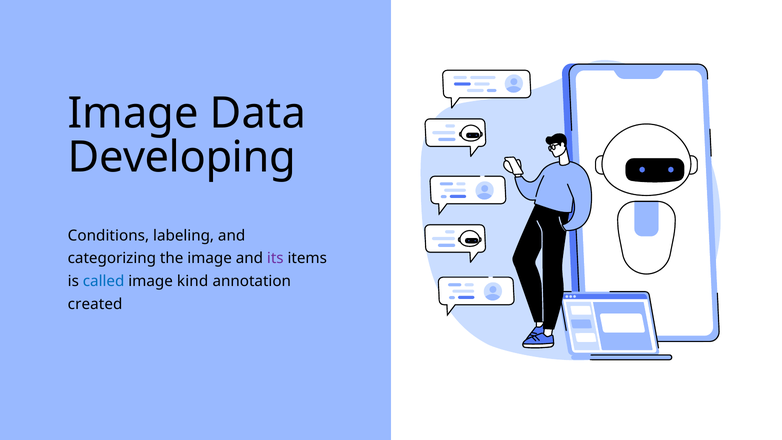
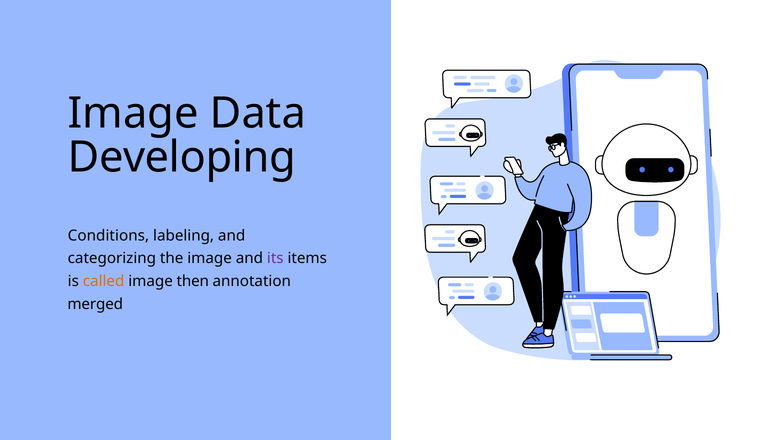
called colour: blue -> orange (104, 281)
kind: kind -> then (193, 281)
created: created -> merged (95, 304)
